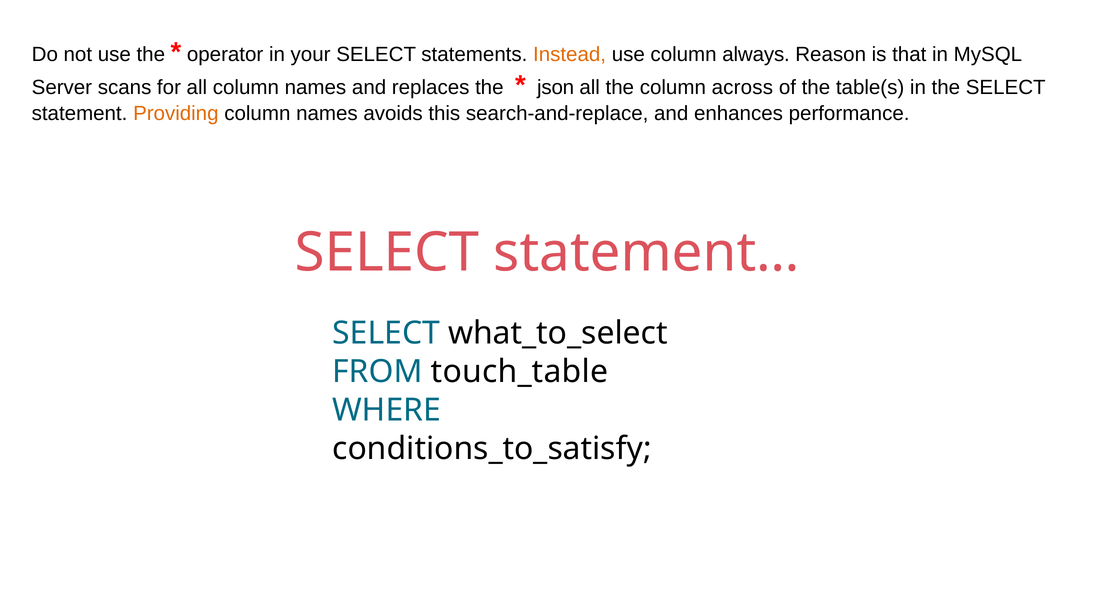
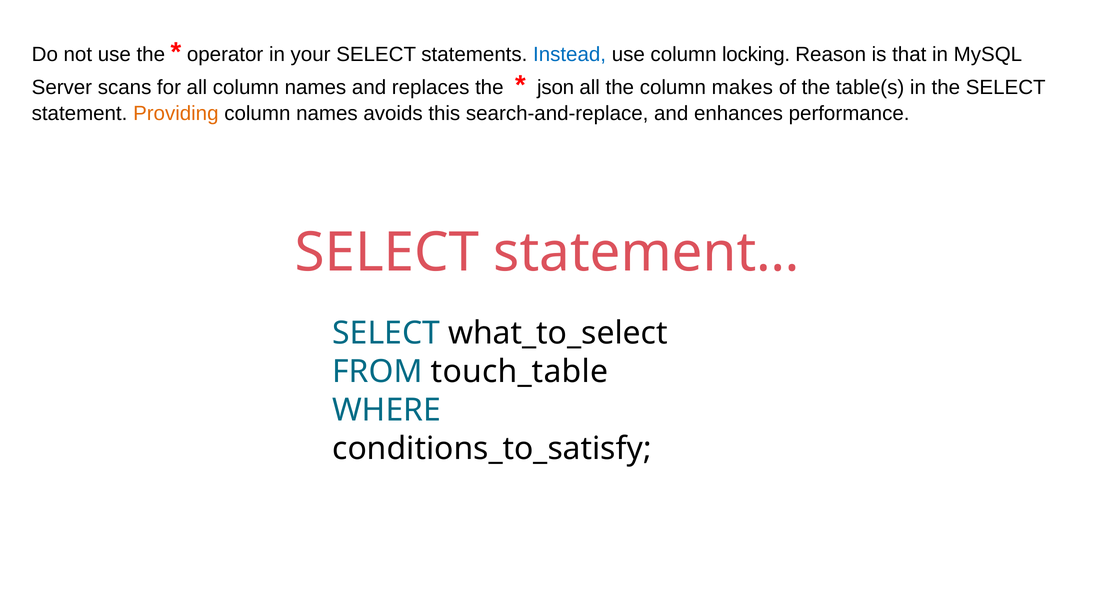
Instead colour: orange -> blue (570, 54)
always: always -> locking (756, 54)
across: across -> makes (742, 87)
